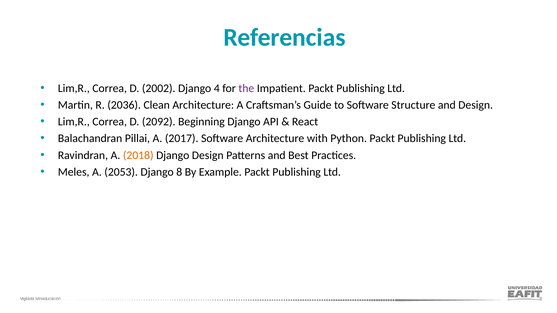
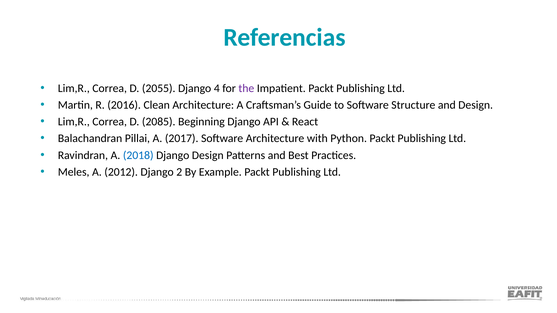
2002: 2002 -> 2055 (159, 88)
2036: 2036 -> 2016 (124, 105)
2092: 2092 -> 2085 (159, 122)
2018 colour: orange -> blue (138, 155)
2053: 2053 -> 2012 (121, 172)
8: 8 -> 2 (179, 172)
